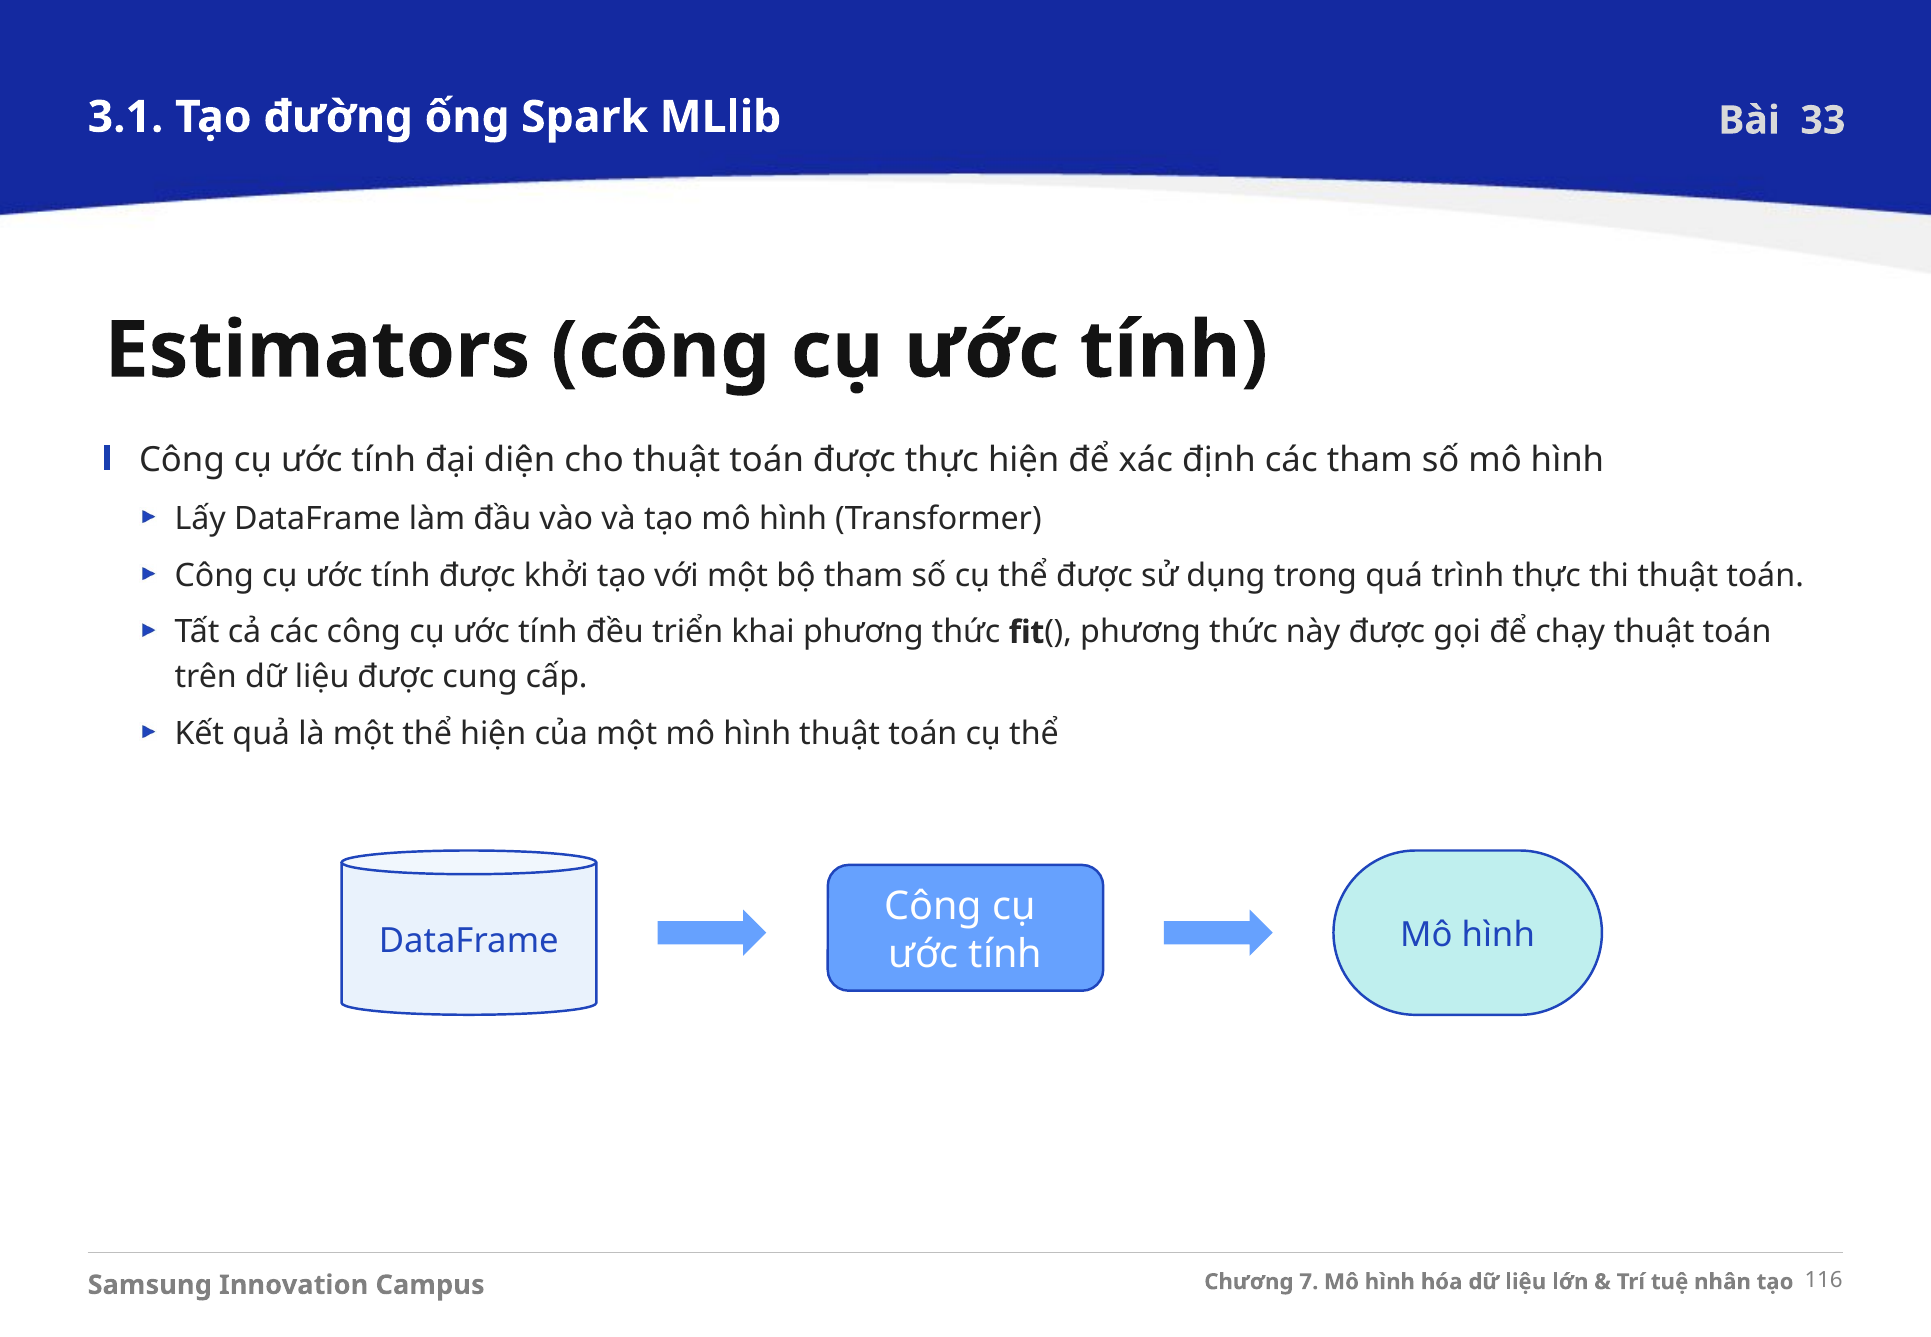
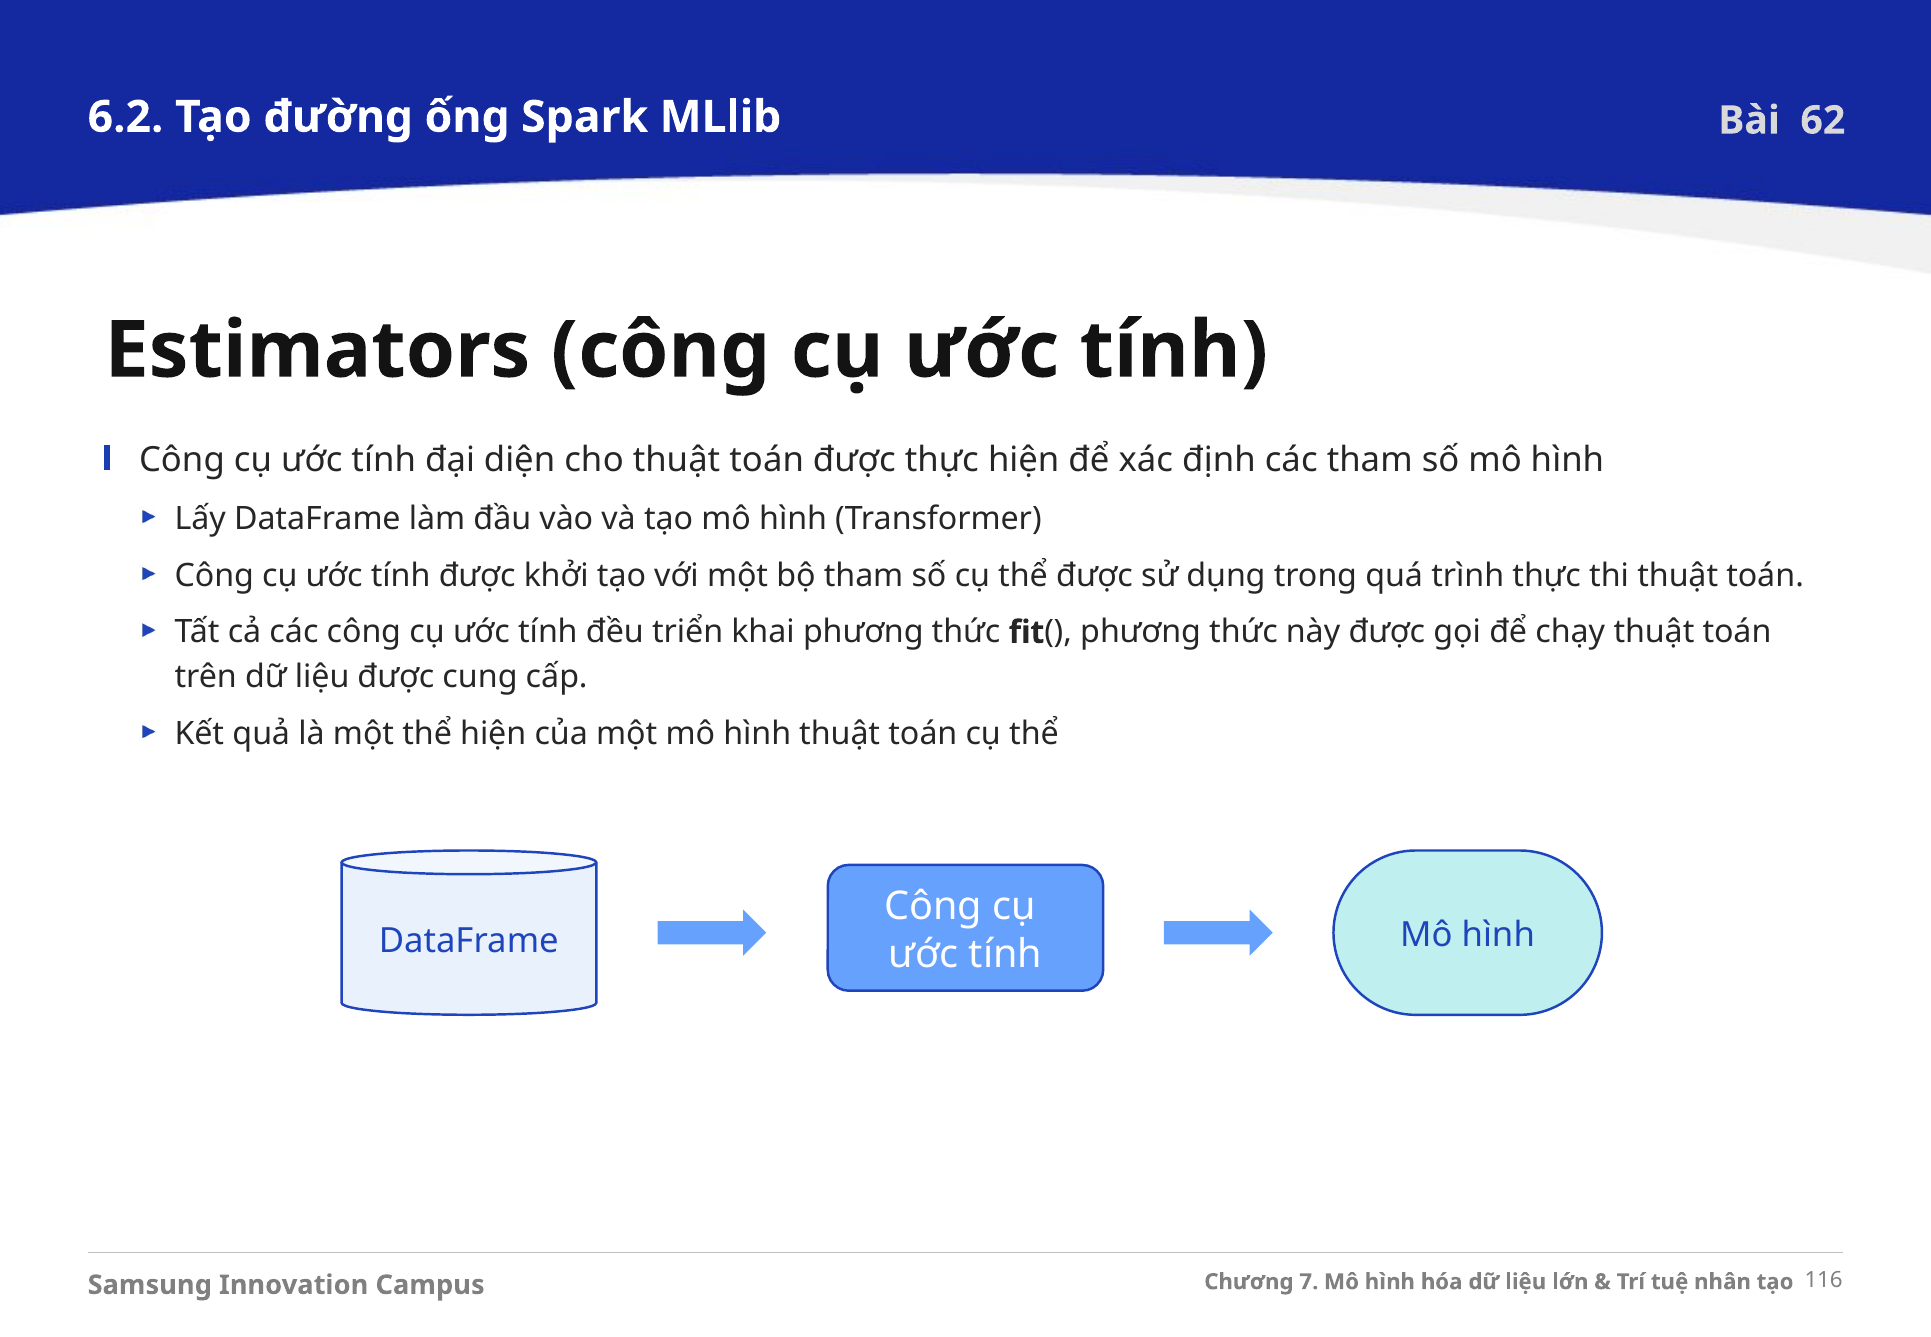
3.1: 3.1 -> 6.2 (126, 117)
33: 33 -> 62 (1823, 120)
